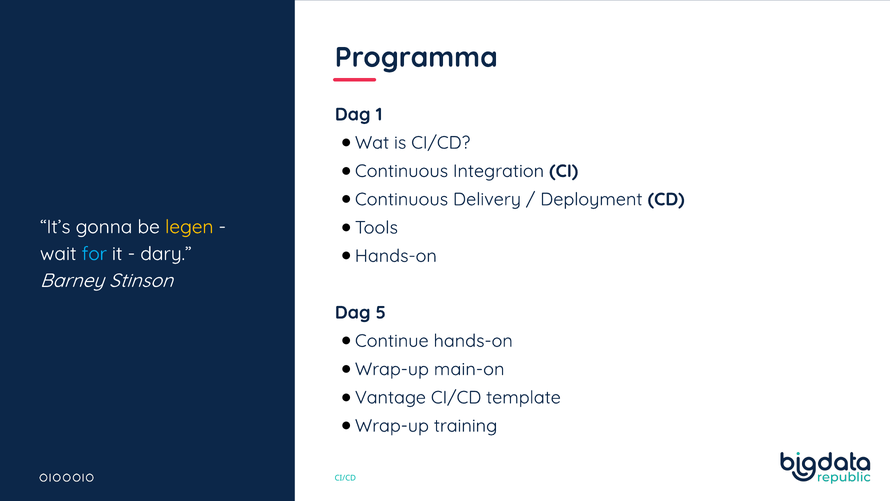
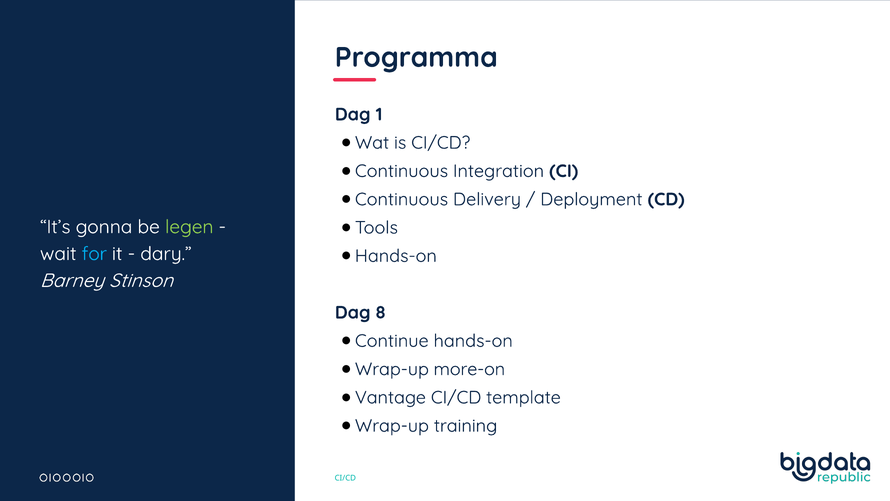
legen colour: yellow -> light green (189, 227)
5: 5 -> 8 (381, 312)
main-on: main-on -> more-on (469, 369)
